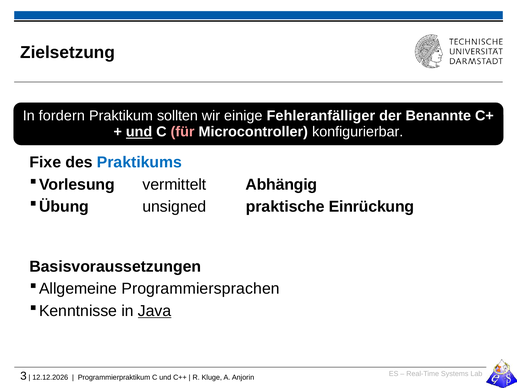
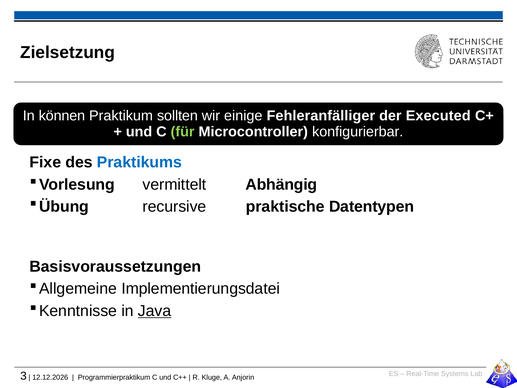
fordern: fordern -> können (62, 116)
Benannte: Benannte -> Executed (438, 116)
und underline: present -> none (139, 132)
für colour: pink -> light green (183, 132)
unsigned: unsigned -> recursive (174, 206)
Einrückung: Einrückung -> Datentypen (372, 206)
Programmiersprachen: Programmiersprachen -> Implementierungsdatei (201, 289)
